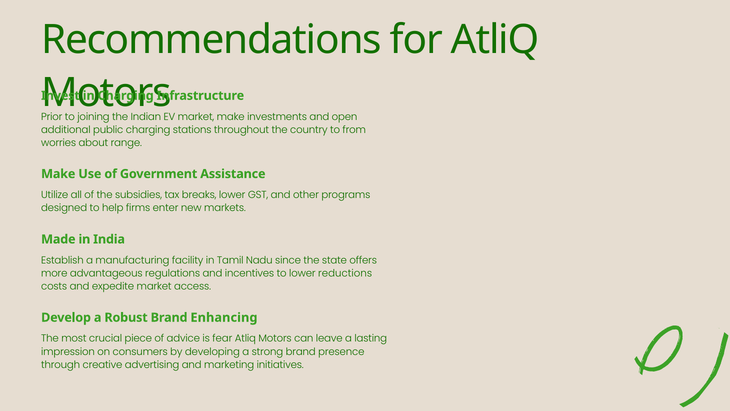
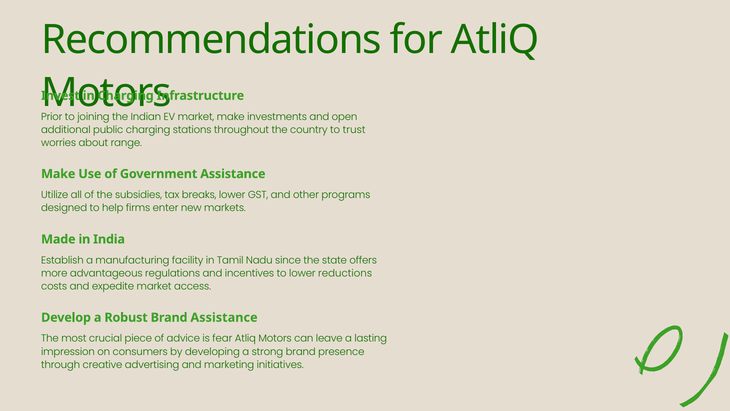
from: from -> trust (354, 130)
Brand Enhancing: Enhancing -> Assistance (224, 317)
